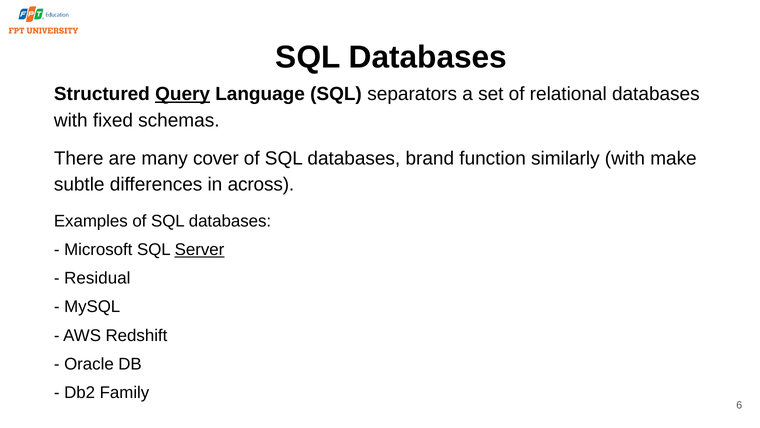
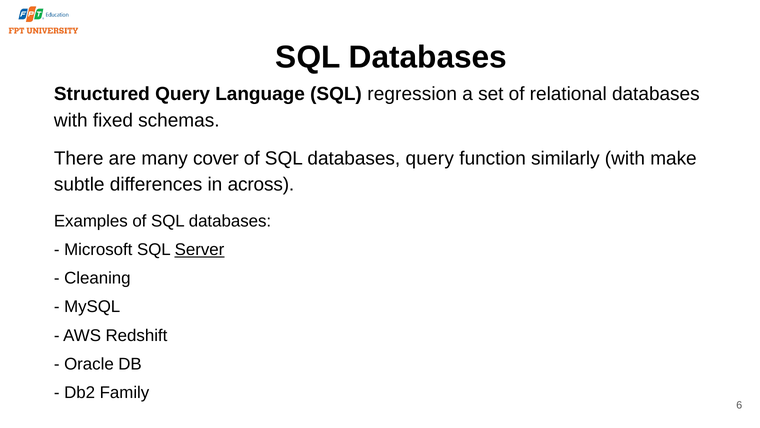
Query underline: present -> none (183, 94)
separators: separators -> regression (412, 94)
databases brand: brand -> query (430, 158)
Residual: Residual -> Cleaning (97, 278)
